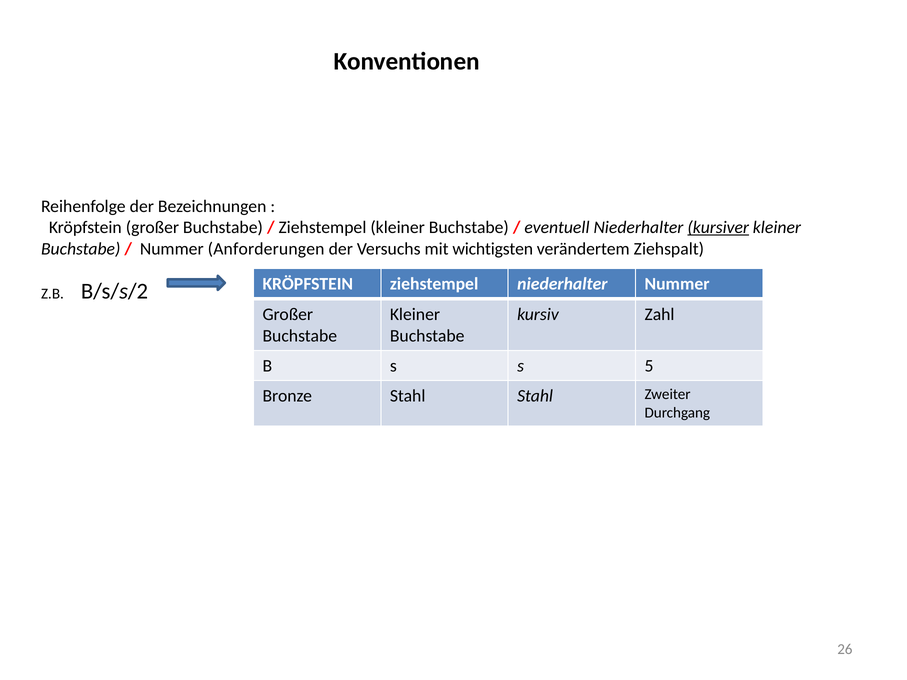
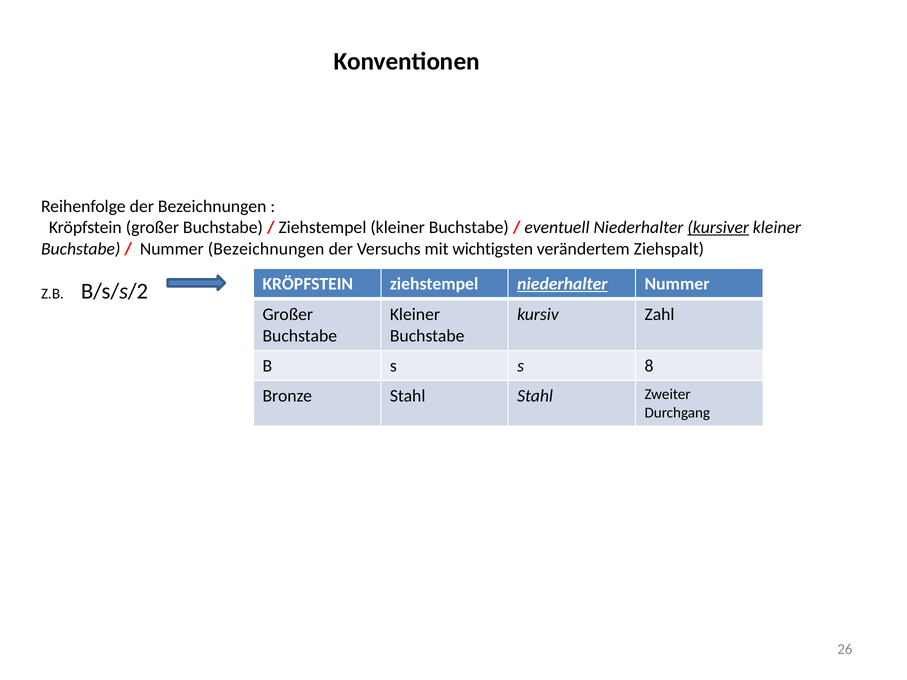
Nummer Anforderungen: Anforderungen -> Bezeichnungen (266, 249)
niederhalter underline: none -> present (562, 284)
5: 5 -> 8 (649, 366)
